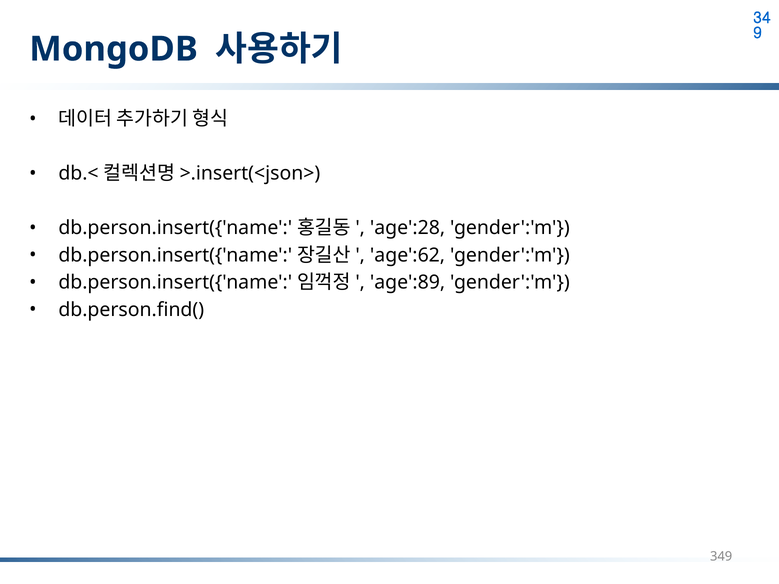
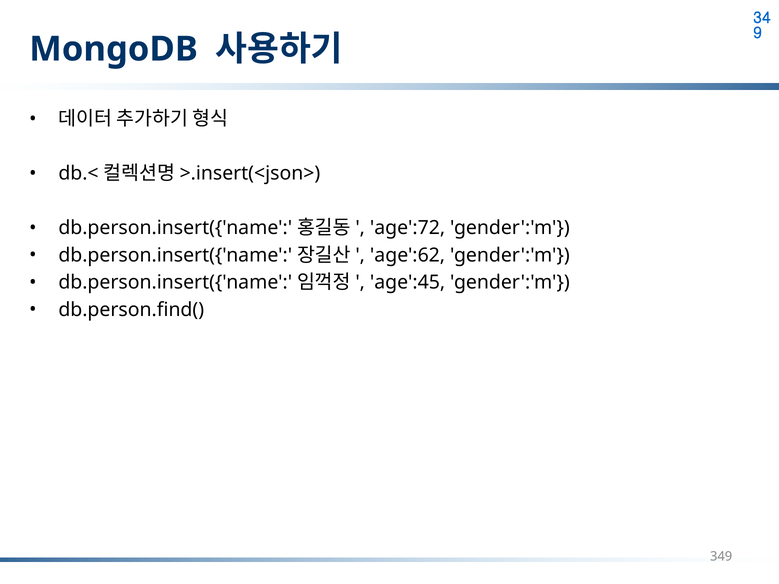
age':28: age':28 -> age':72 (408, 228)
age':89: age':89 -> age':45 (408, 283)
